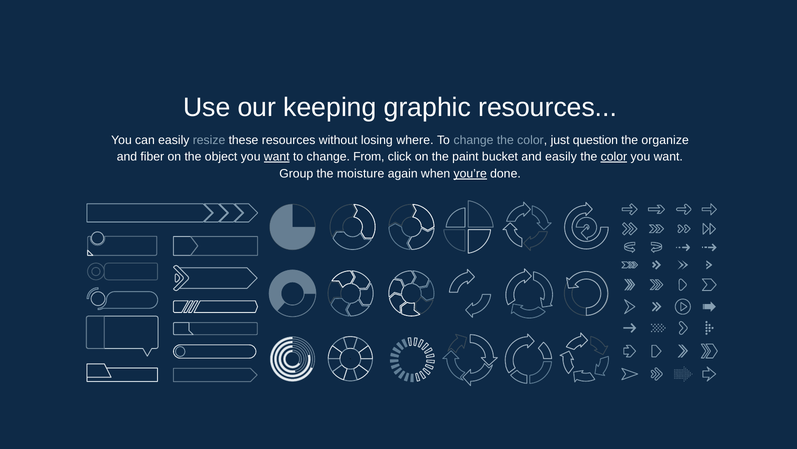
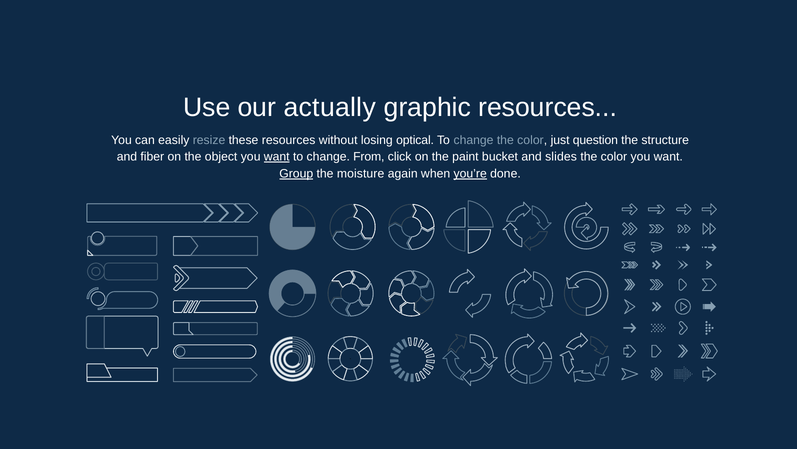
keeping: keeping -> actually (330, 107)
where: where -> optical (415, 140)
organize: organize -> structure (665, 140)
and easily: easily -> slides (561, 157)
color underline: present -> none (614, 157)
Group underline: none -> present (296, 173)
